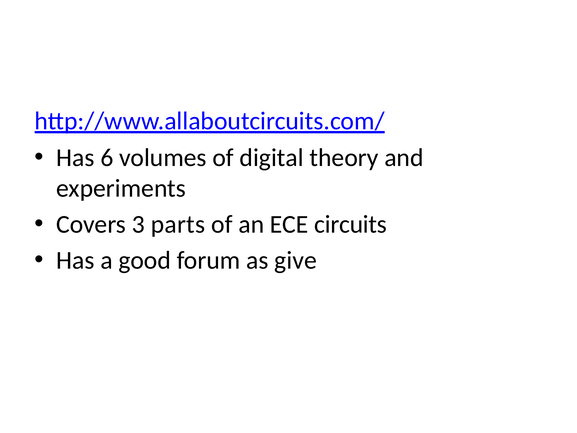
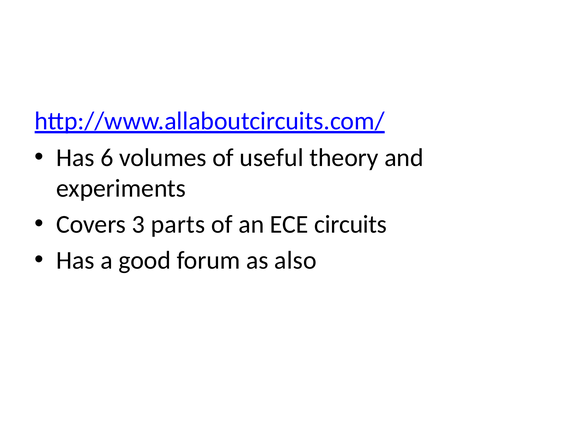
digital: digital -> useful (272, 158)
give: give -> also (296, 260)
